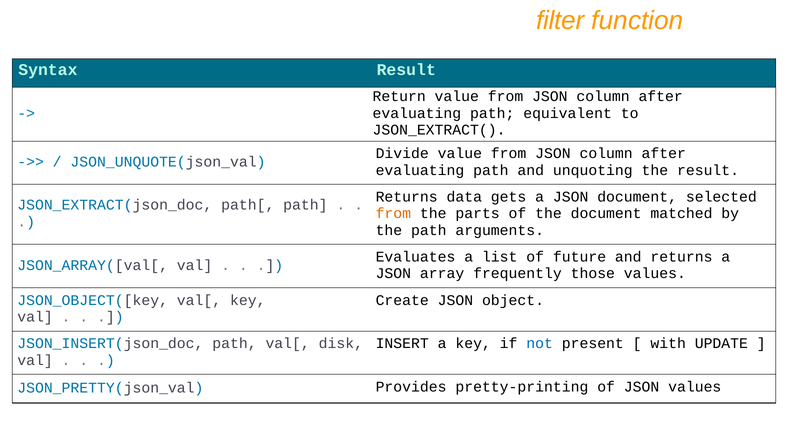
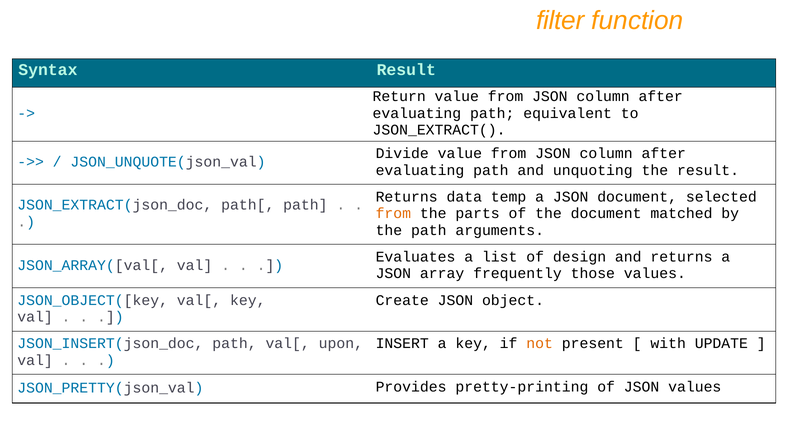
gets: gets -> temp (509, 197)
future: future -> design (580, 257)
disk: disk -> upon (341, 344)
not colour: blue -> orange (540, 344)
